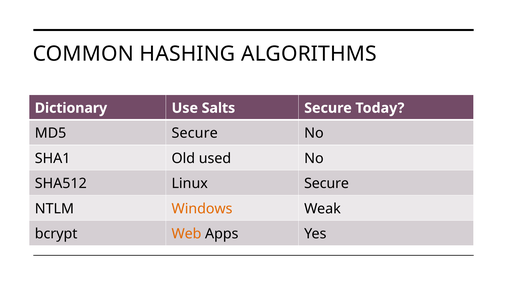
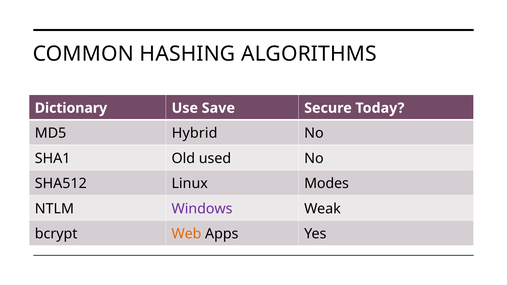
Salts: Salts -> Save (218, 108)
MD5 Secure: Secure -> Hybrid (195, 133)
Linux Secure: Secure -> Modes (327, 184)
Windows colour: orange -> purple (202, 209)
